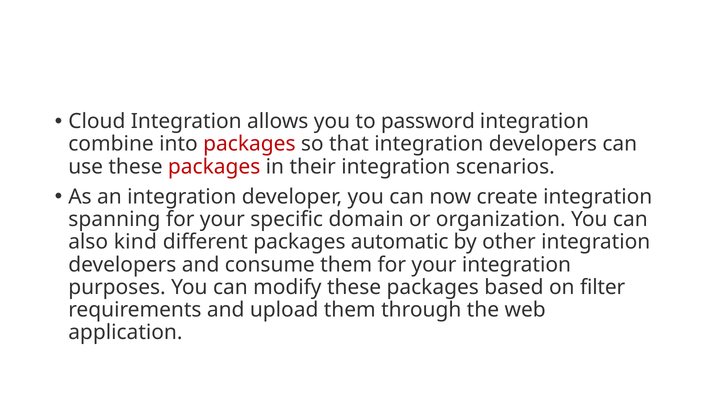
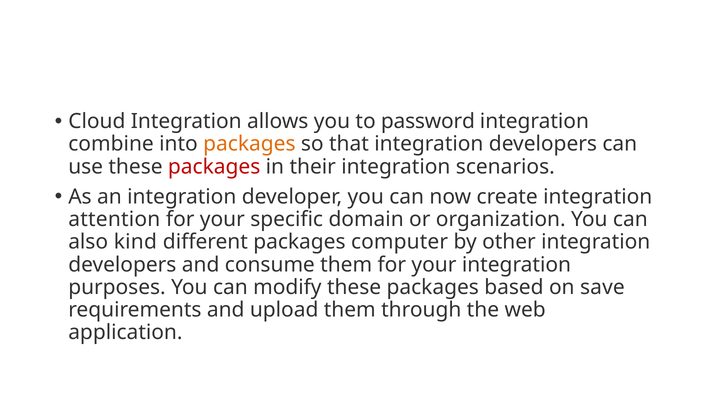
packages colour: red -> orange (249, 144)
spanning: spanning -> attention (114, 220)
automatic: automatic -> computer (400, 242)
filter: filter -> save (602, 288)
